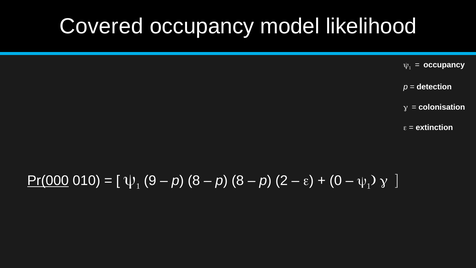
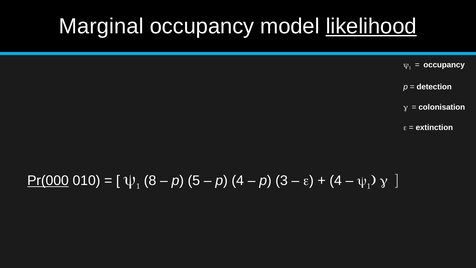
Covered: Covered -> Marginal (101, 26)
likelihood underline: none -> present (371, 26)
9: 9 -> 8 (150, 181)
8: 8 -> 5 (194, 181)
8: 8 -> 4 (238, 181)
2: 2 -> 3 (282, 181)
0: 0 -> 4 (336, 181)
